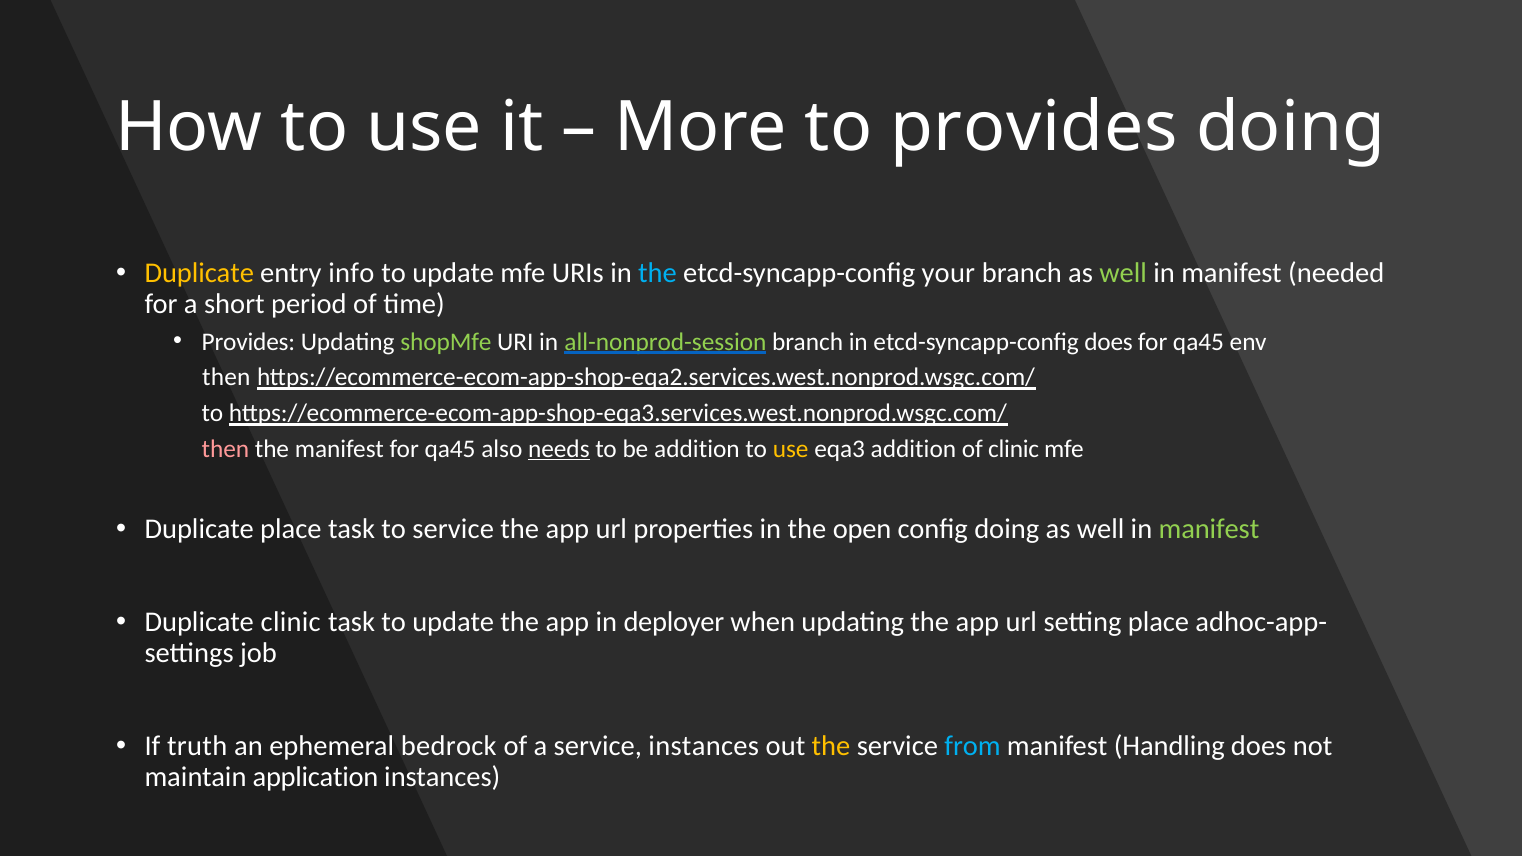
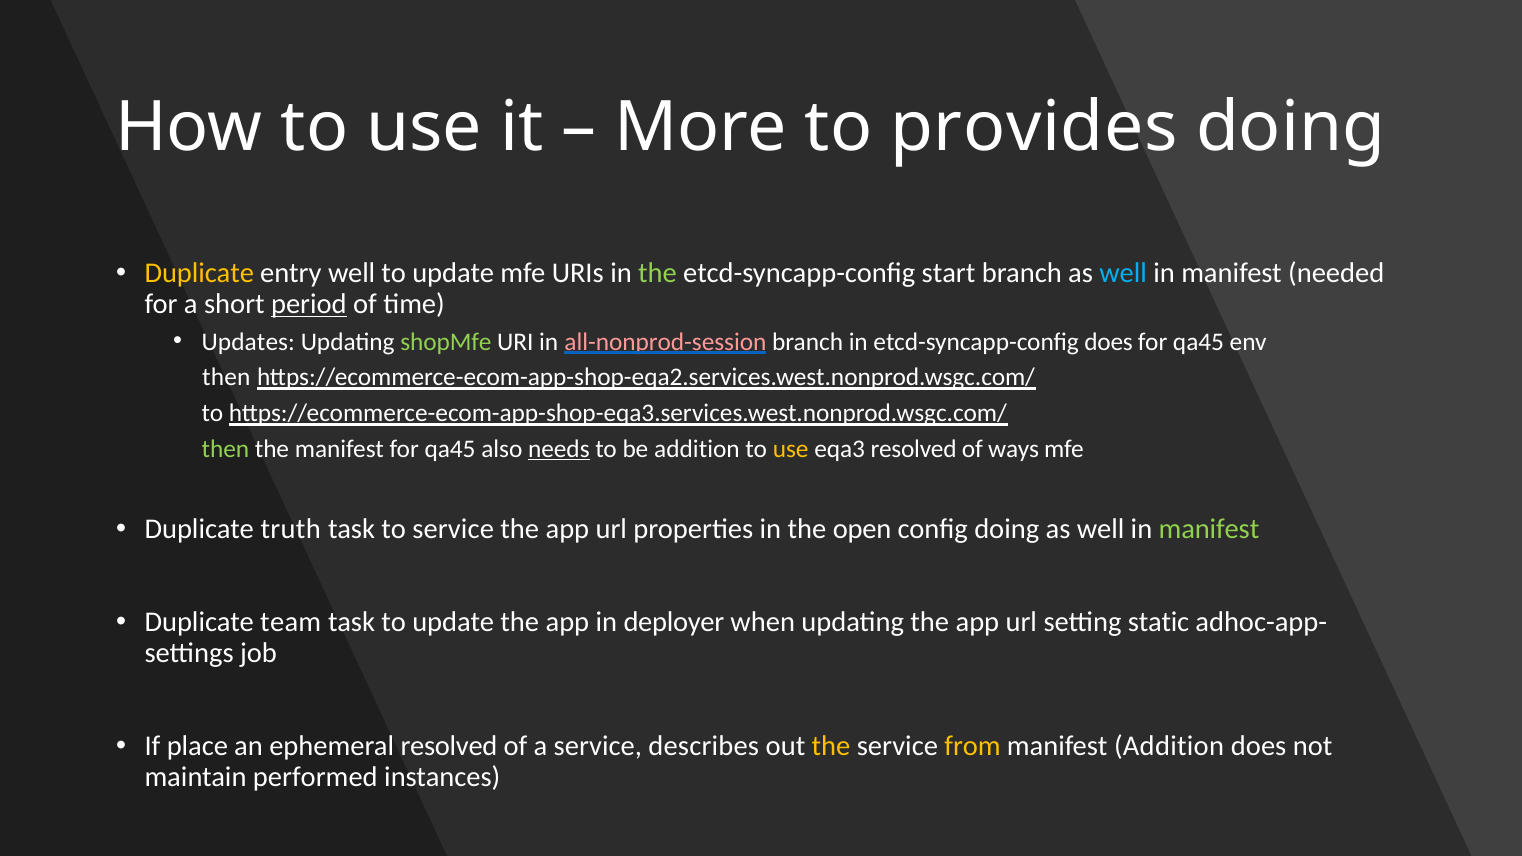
entry info: info -> well (352, 273)
the colour: light blue -> light green (658, 273)
your: your -> start (949, 273)
well colour: light green -> light blue (1123, 273)
period underline: none -> present (309, 304)
Provides: Provides -> Updates (248, 342)
all-nonprod-session colour: light green -> pink (665, 342)
then colour: pink -> light green (225, 449)
eqa3 addition: addition -> resolved (914, 449)
of clinic: clinic -> ways (1014, 449)
Duplicate place: place -> truth (291, 529)
Duplicate clinic: clinic -> team (291, 622)
setting place: place -> static (1159, 622)
truth: truth -> place (197, 746)
ephemeral bedrock: bedrock -> resolved (449, 746)
service instances: instances -> describes (704, 746)
from colour: light blue -> yellow (973, 746)
manifest Handling: Handling -> Addition (1169, 746)
application: application -> performed (315, 777)
